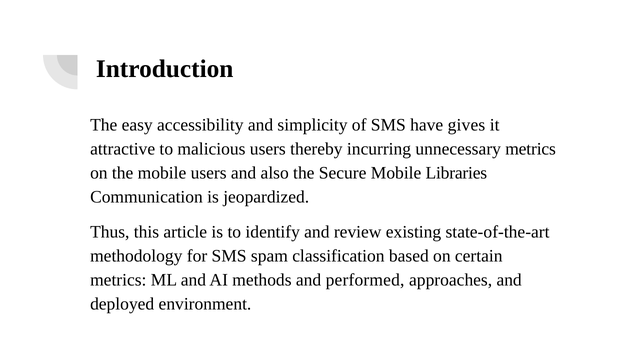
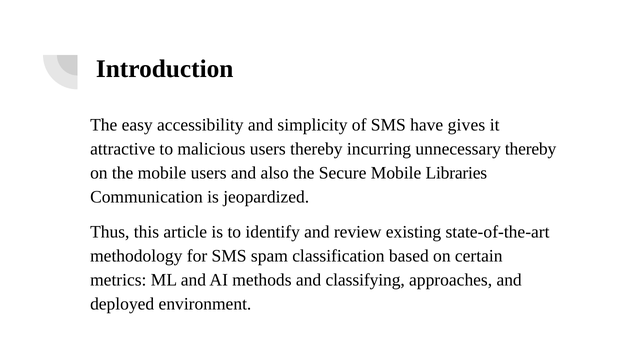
unnecessary metrics: metrics -> thereby (531, 149)
performed: performed -> classifying (365, 280)
